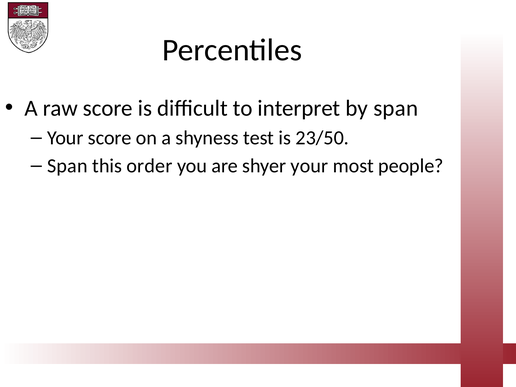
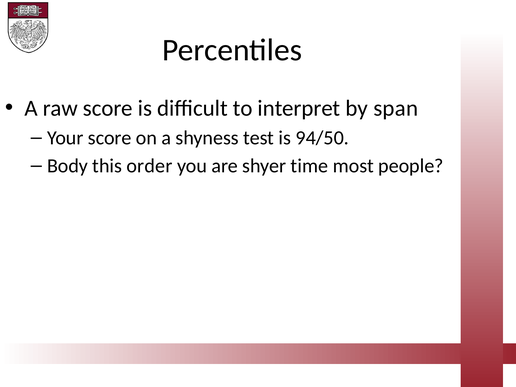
23/50: 23/50 -> 94/50 (322, 138)
Span: Span -> Body (67, 166)
shyer your: your -> time (309, 166)
